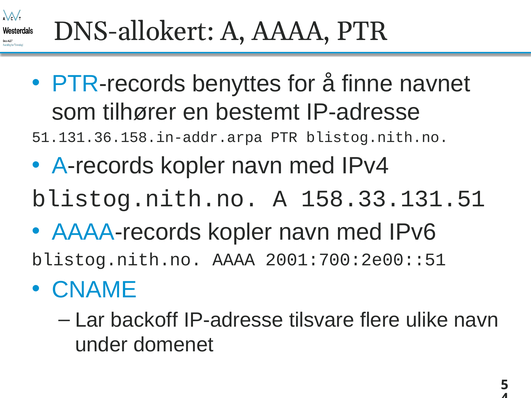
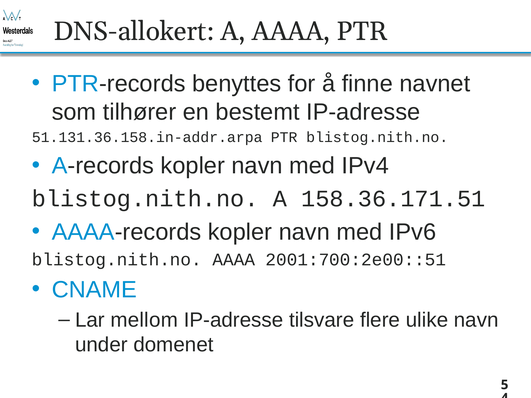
158.33.131.51: 158.33.131.51 -> 158.36.171.51 (393, 199)
backoff: backoff -> mellom (144, 320)
